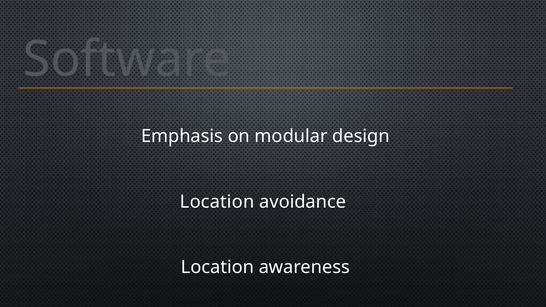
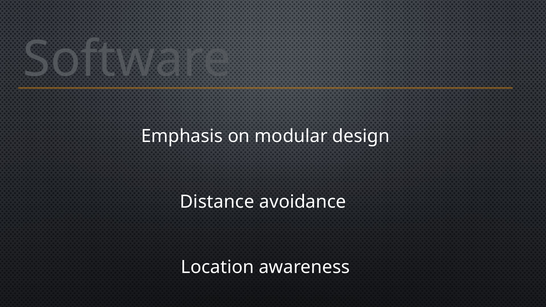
Location: Location -> Distance (217, 202)
